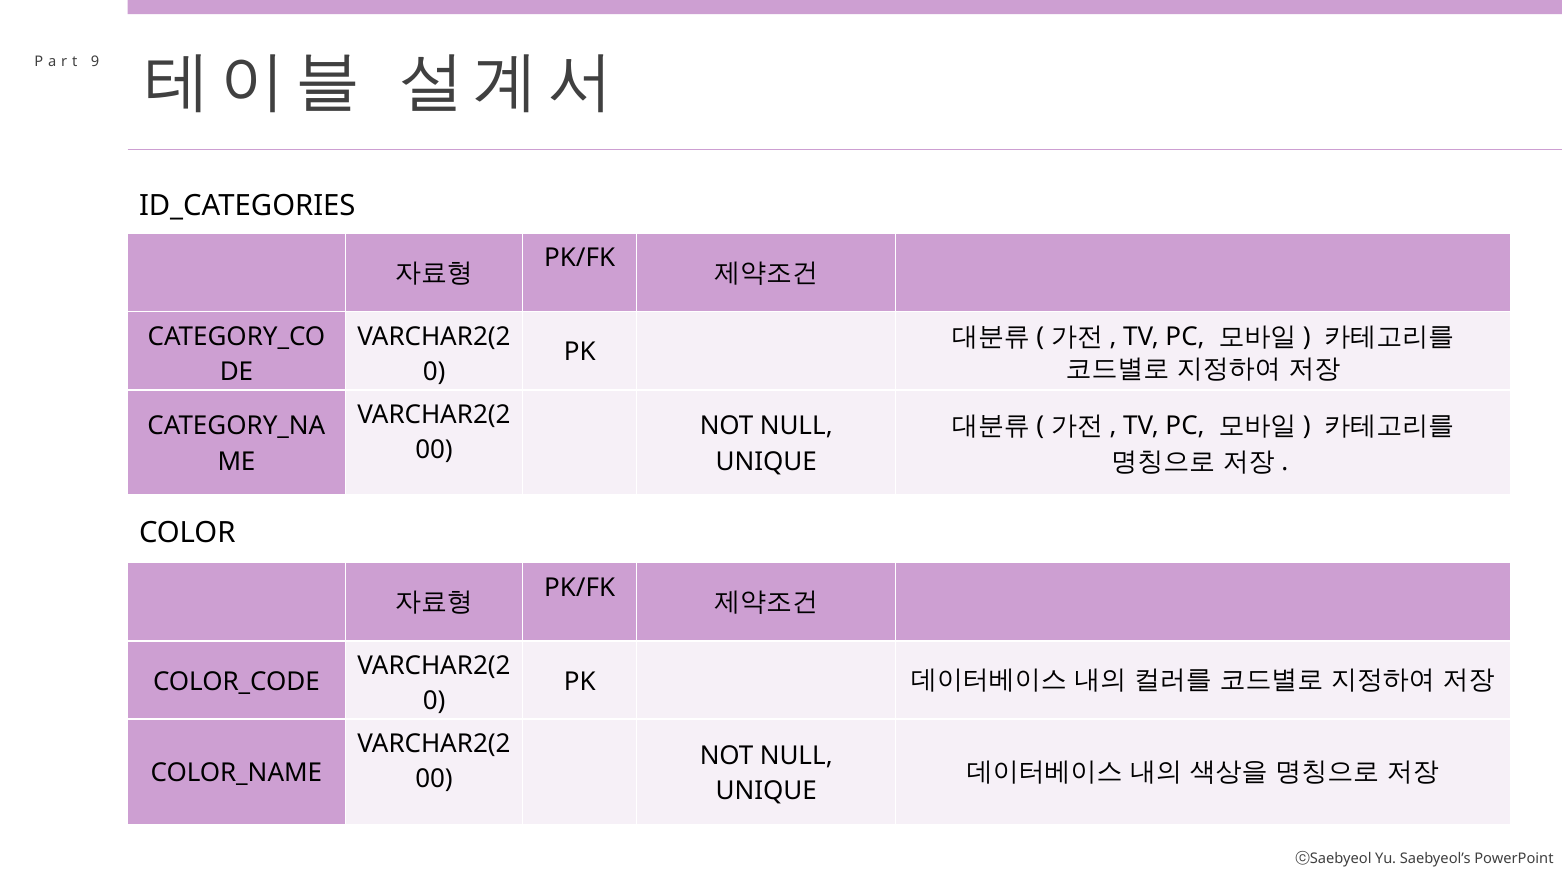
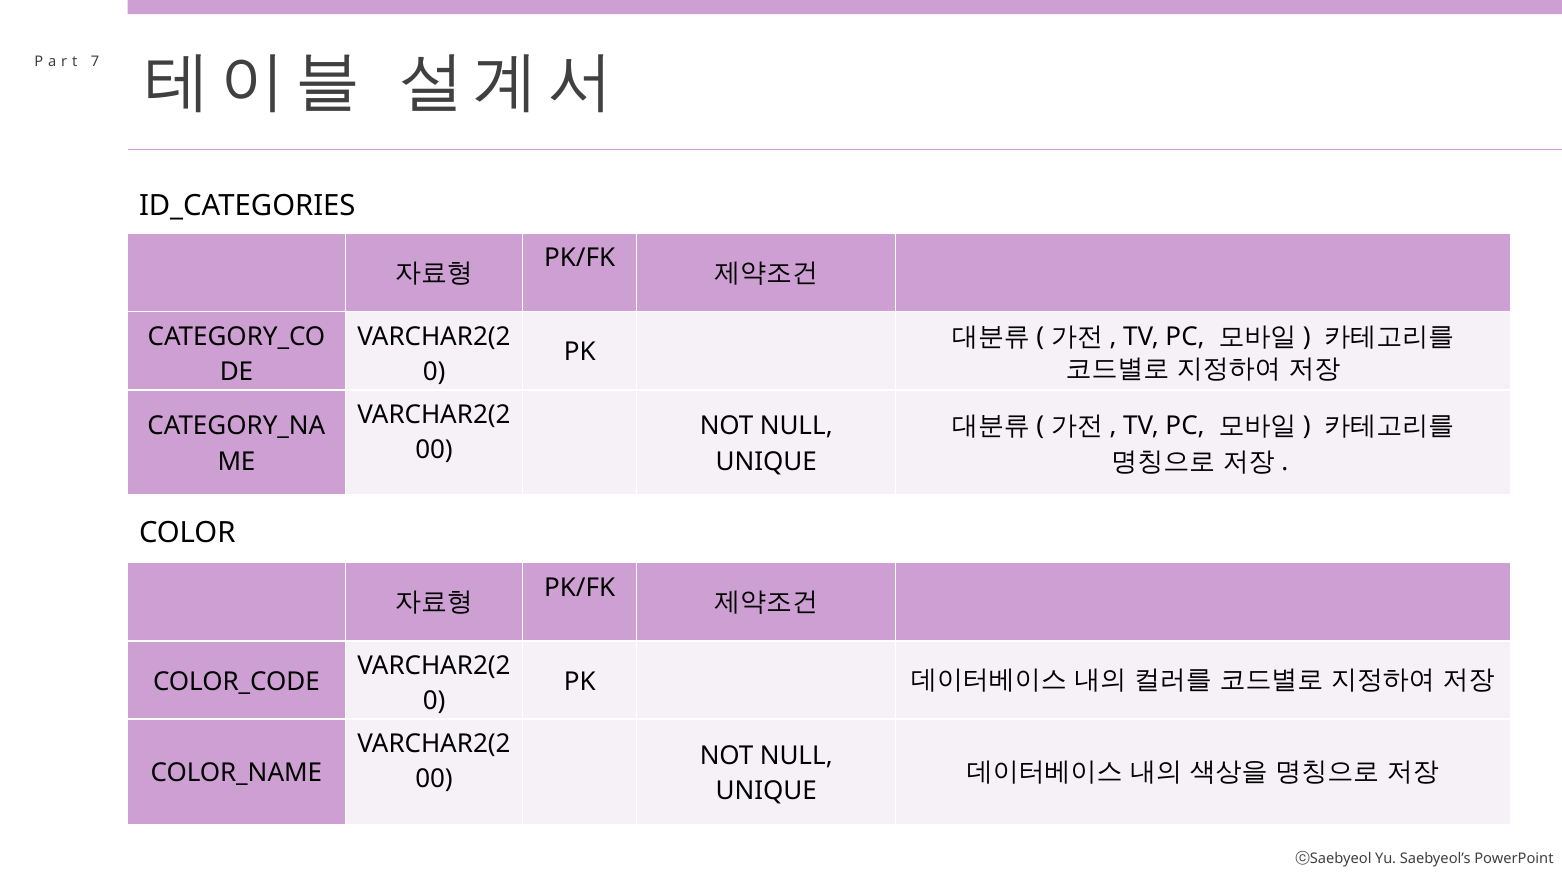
9: 9 -> 7 (95, 62)
